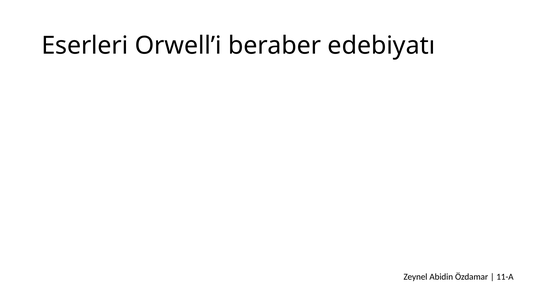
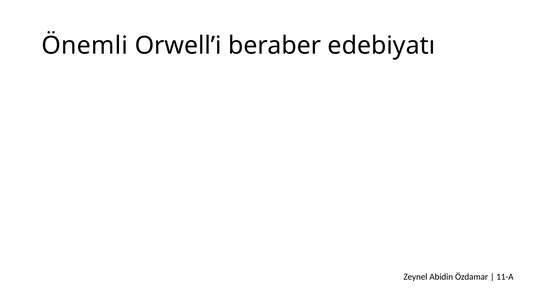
Eserleri: Eserleri -> Önemli (85, 46)
